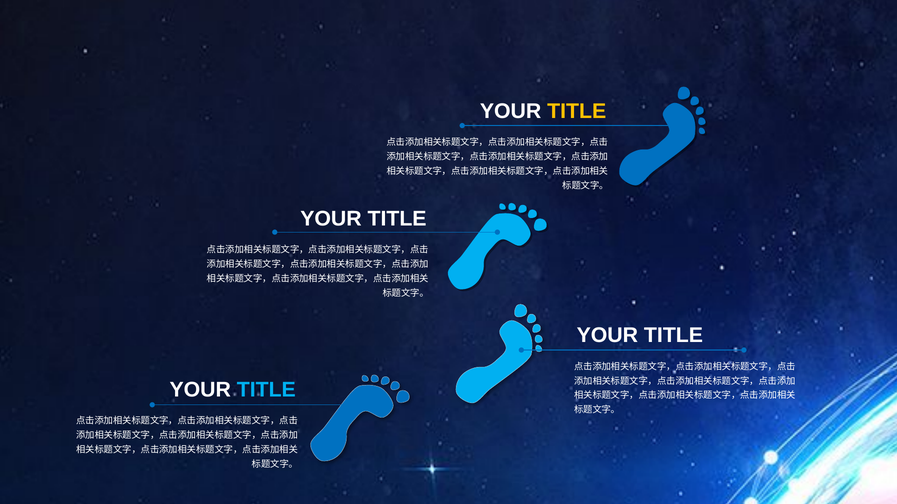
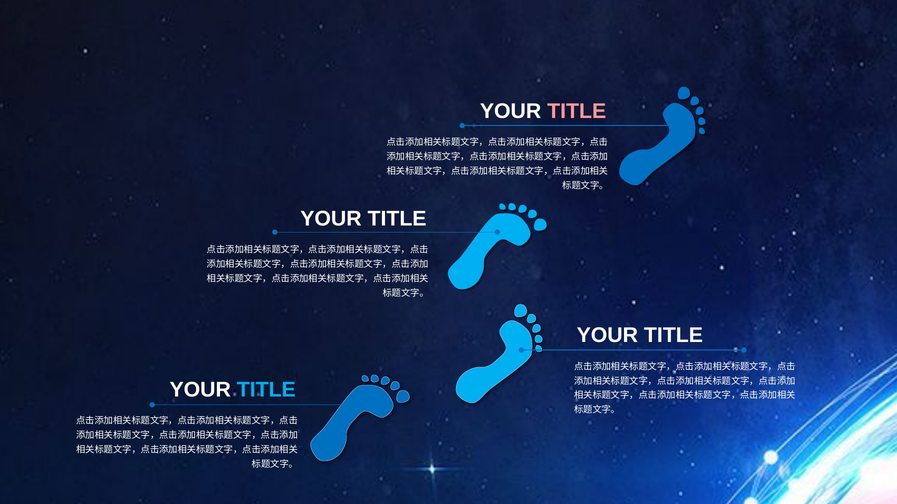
TITLE colour: yellow -> pink (577, 111)
